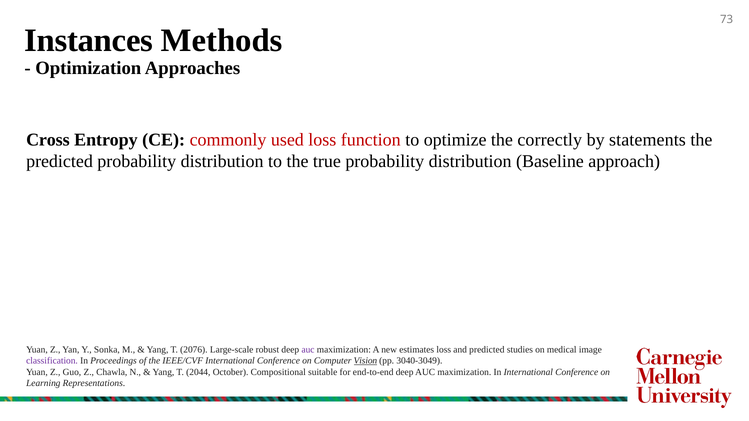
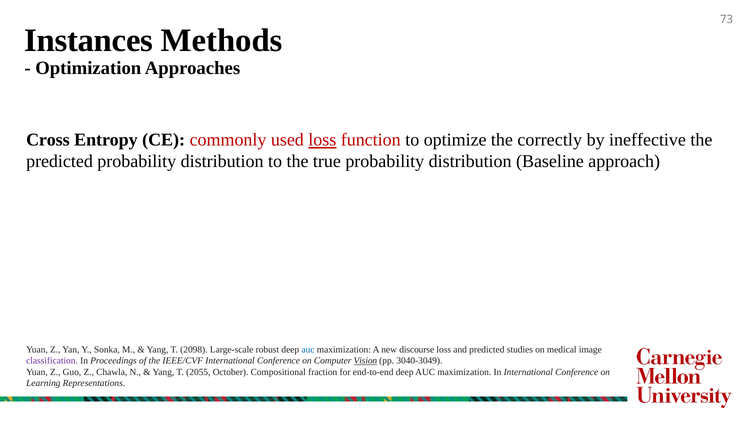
loss underline: none -> present (322, 140)
statements: statements -> ineffective (648, 140)
2076: 2076 -> 2098 (194, 350)
auc colour: purple -> blue (308, 350)
estimates: estimates -> discourse (417, 350)
2044: 2044 -> 2055 (198, 372)
suitable: suitable -> fraction (323, 372)
